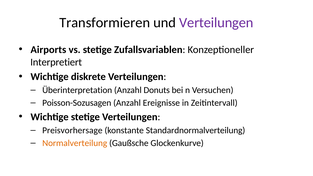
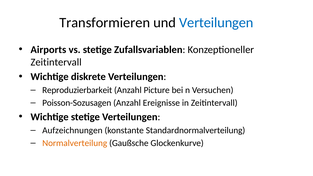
Verteilungen colour: purple -> blue (216, 23)
Interpretiert: Interpretiert -> Zeitintervall (56, 62)
Überinterpretation: Überinterpretation -> Reproduzierbarkeit (77, 90)
Donuts: Donuts -> Picture (157, 90)
Preisvorhersage: Preisvorhersage -> Aufzeichnungen (72, 130)
